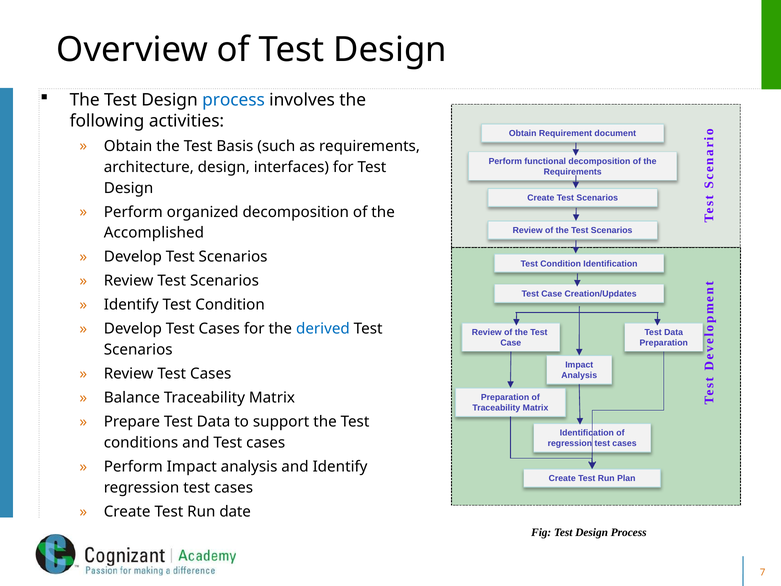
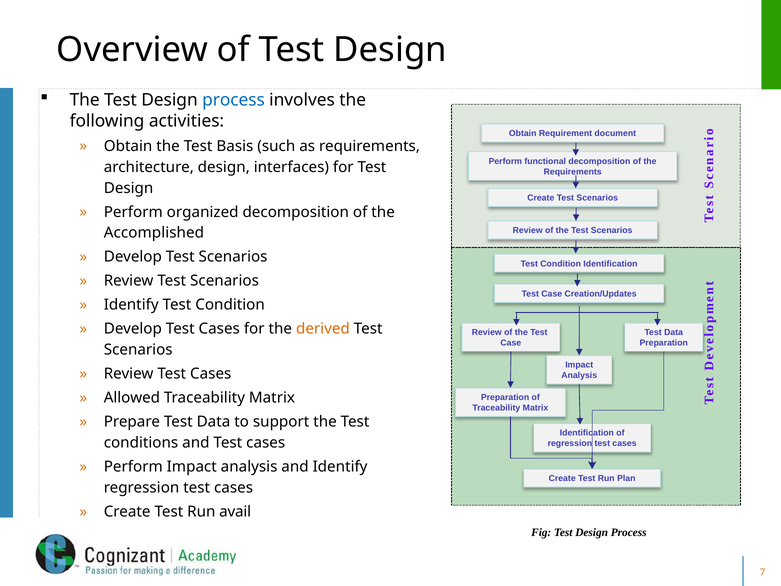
derived colour: blue -> orange (323, 329)
Balance: Balance -> Allowed (132, 398)
date: date -> avail (235, 512)
